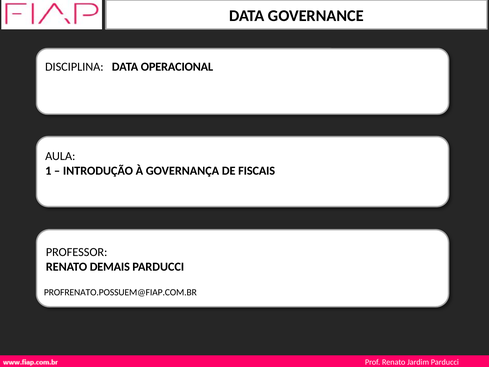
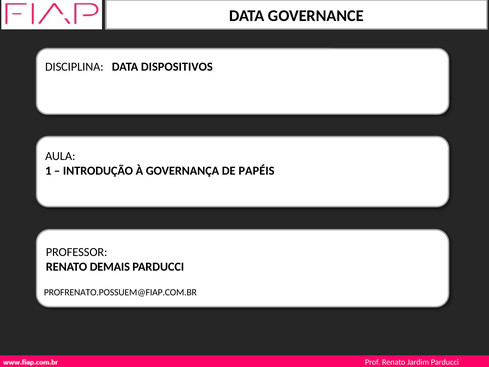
OPERACIONAL: OPERACIONAL -> DISPOSITIVOS (177, 67)
FISCAIS: FISCAIS -> PAPÉIS (257, 171)
